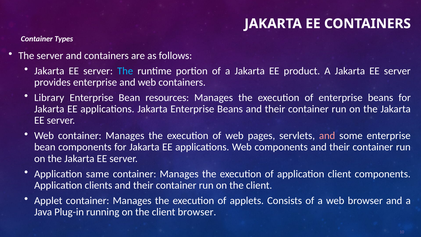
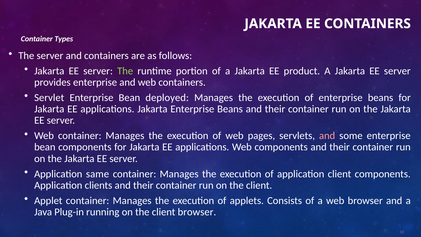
The colour: light blue -> light green (125, 71)
Library: Library -> Servlet (49, 98)
resources: resources -> deployed (167, 98)
